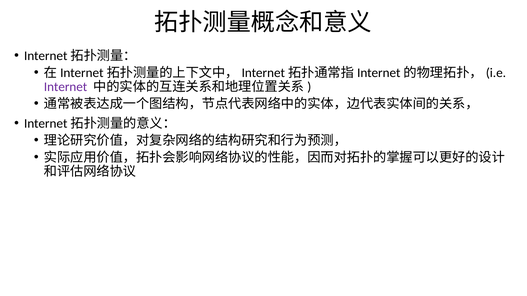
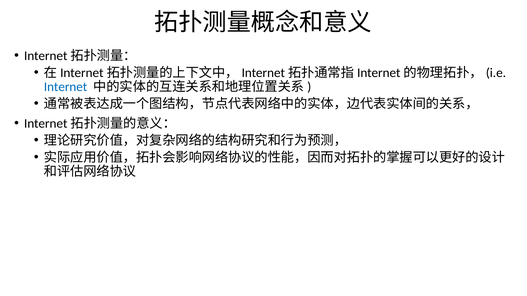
Internet colour: purple -> blue (66, 87)
